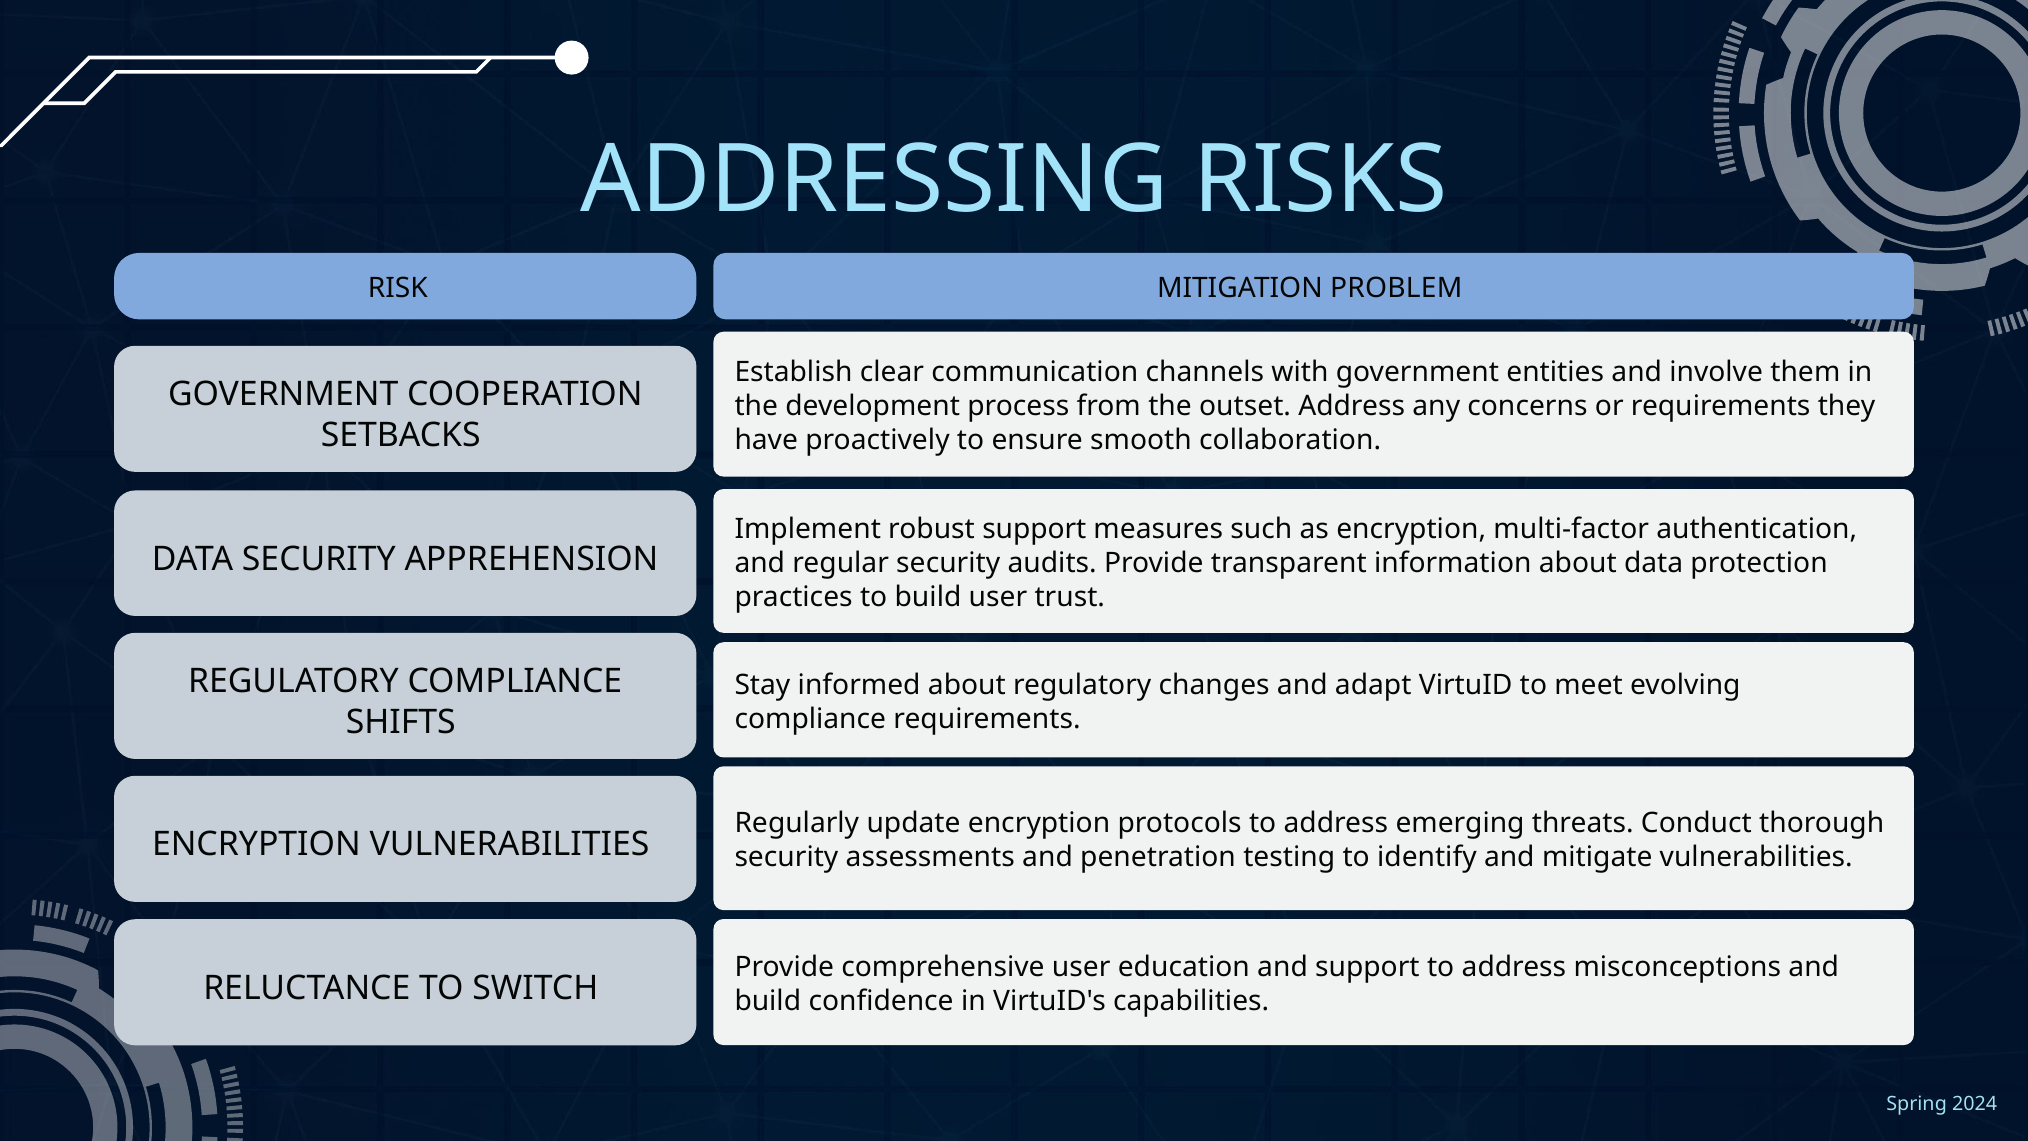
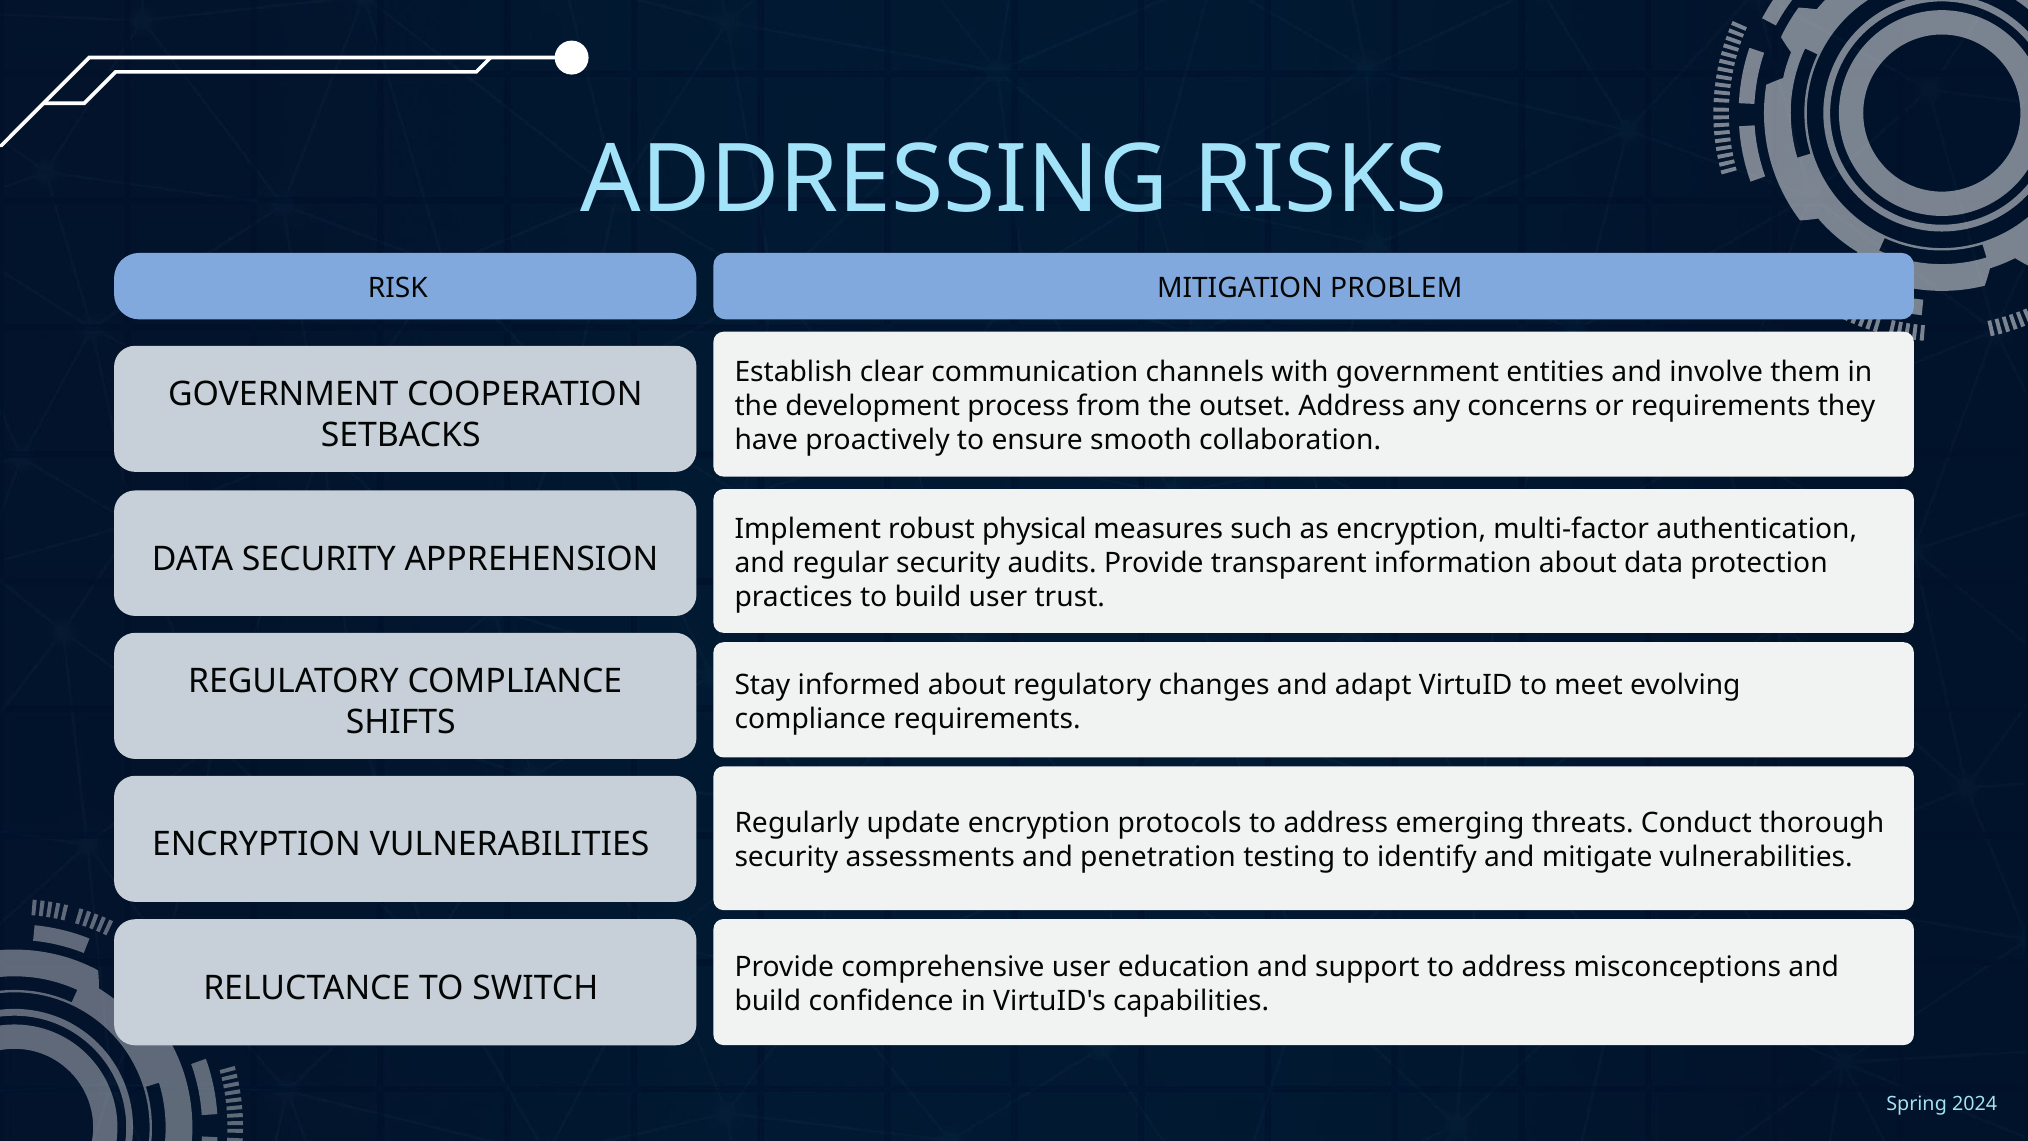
robust support: support -> physical (1034, 529)
